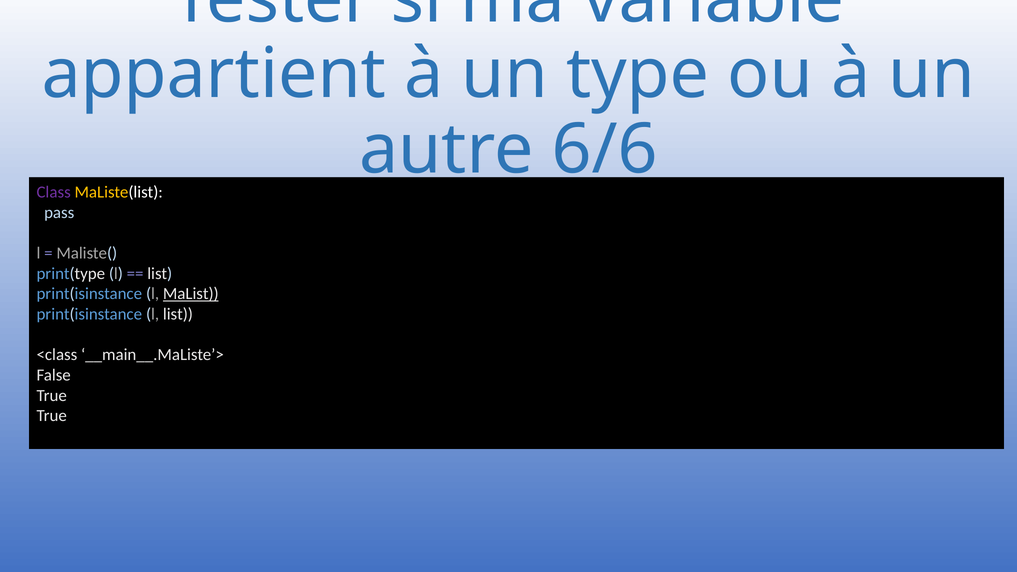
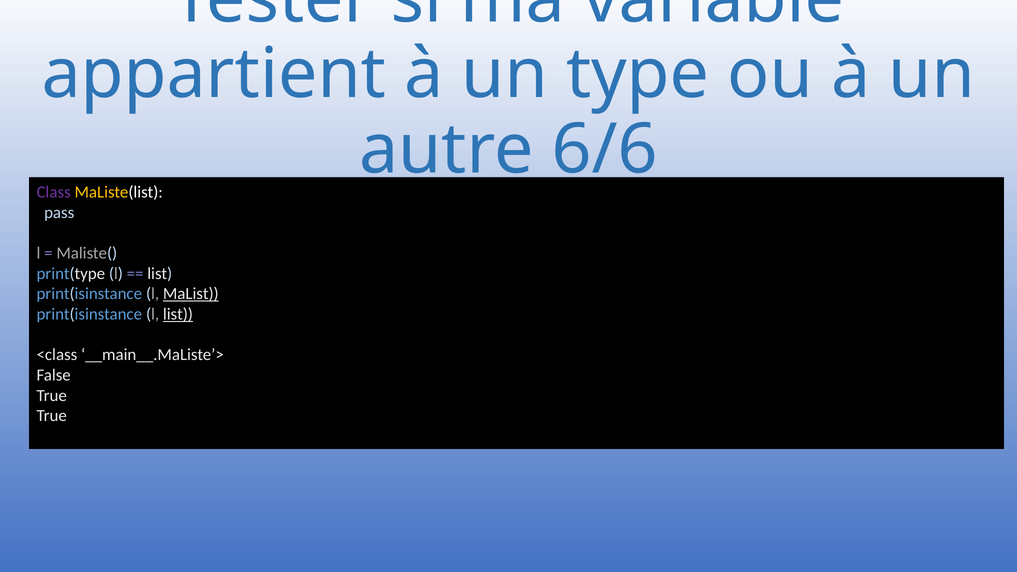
list underline: none -> present (178, 314)
